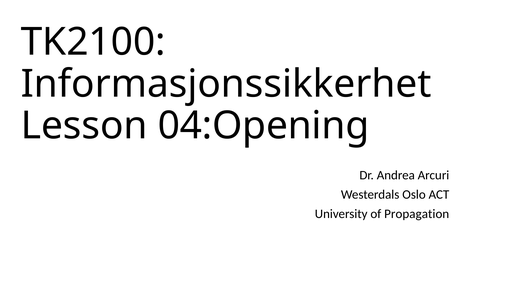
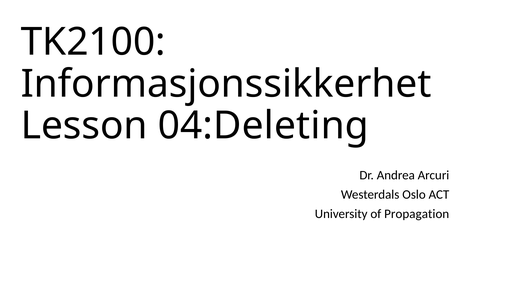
04:Opening: 04:Opening -> 04:Deleting (263, 126)
